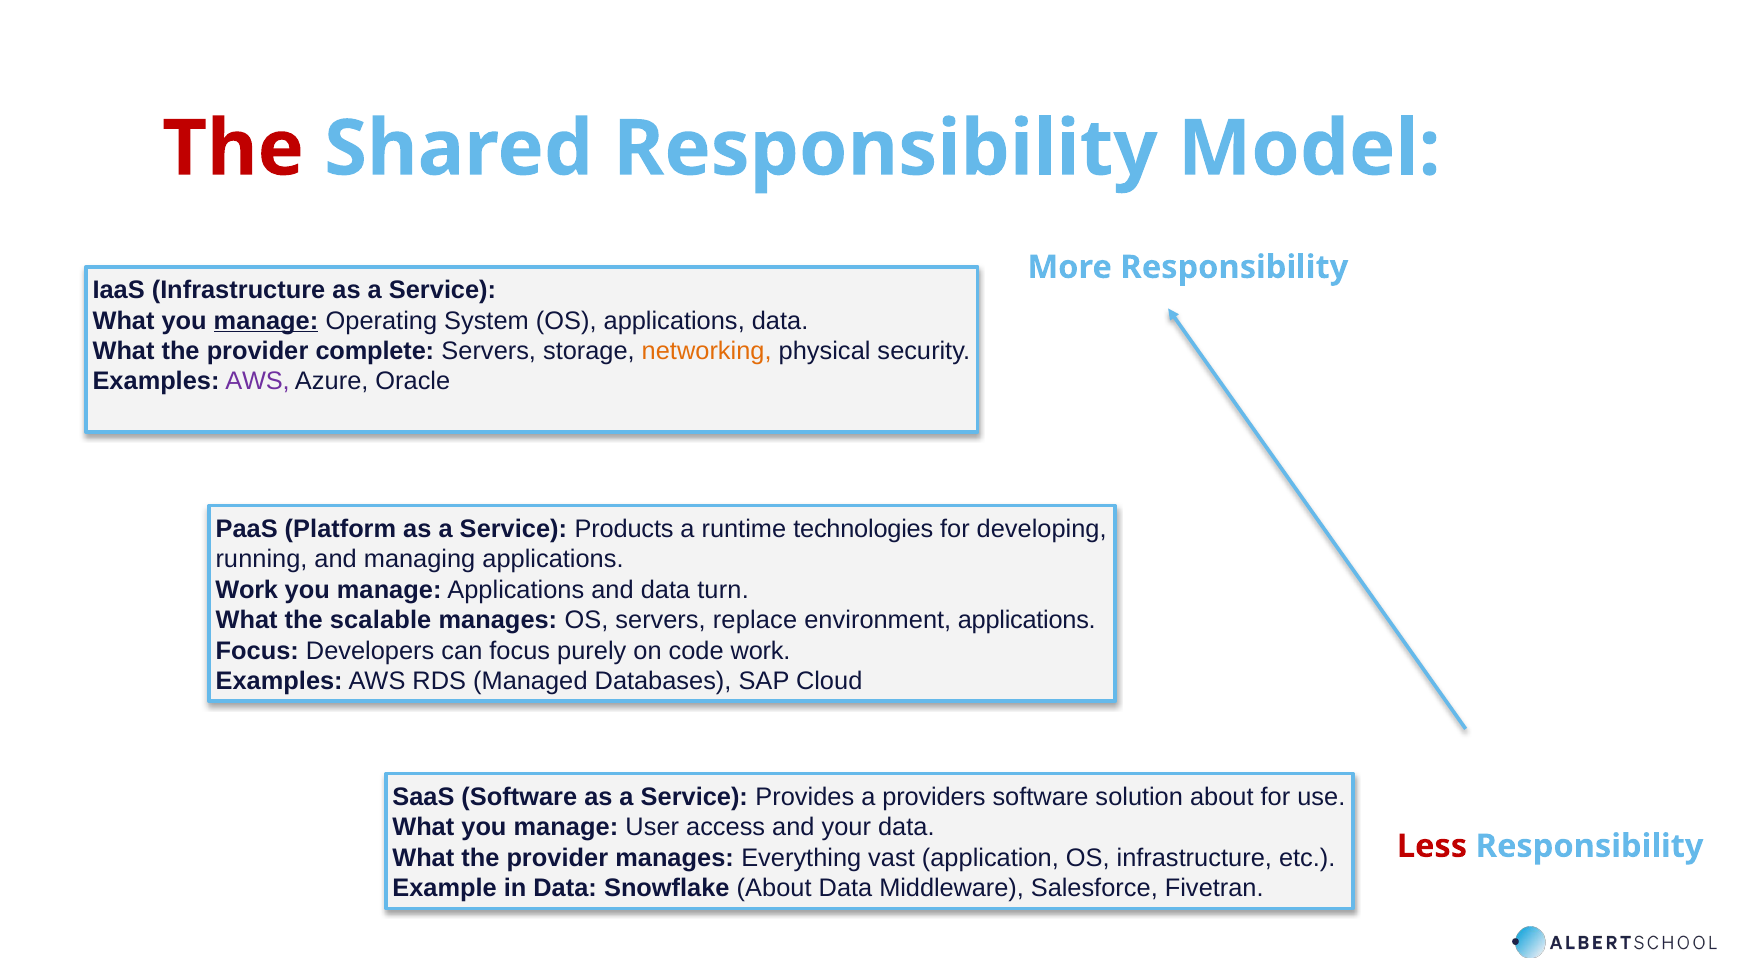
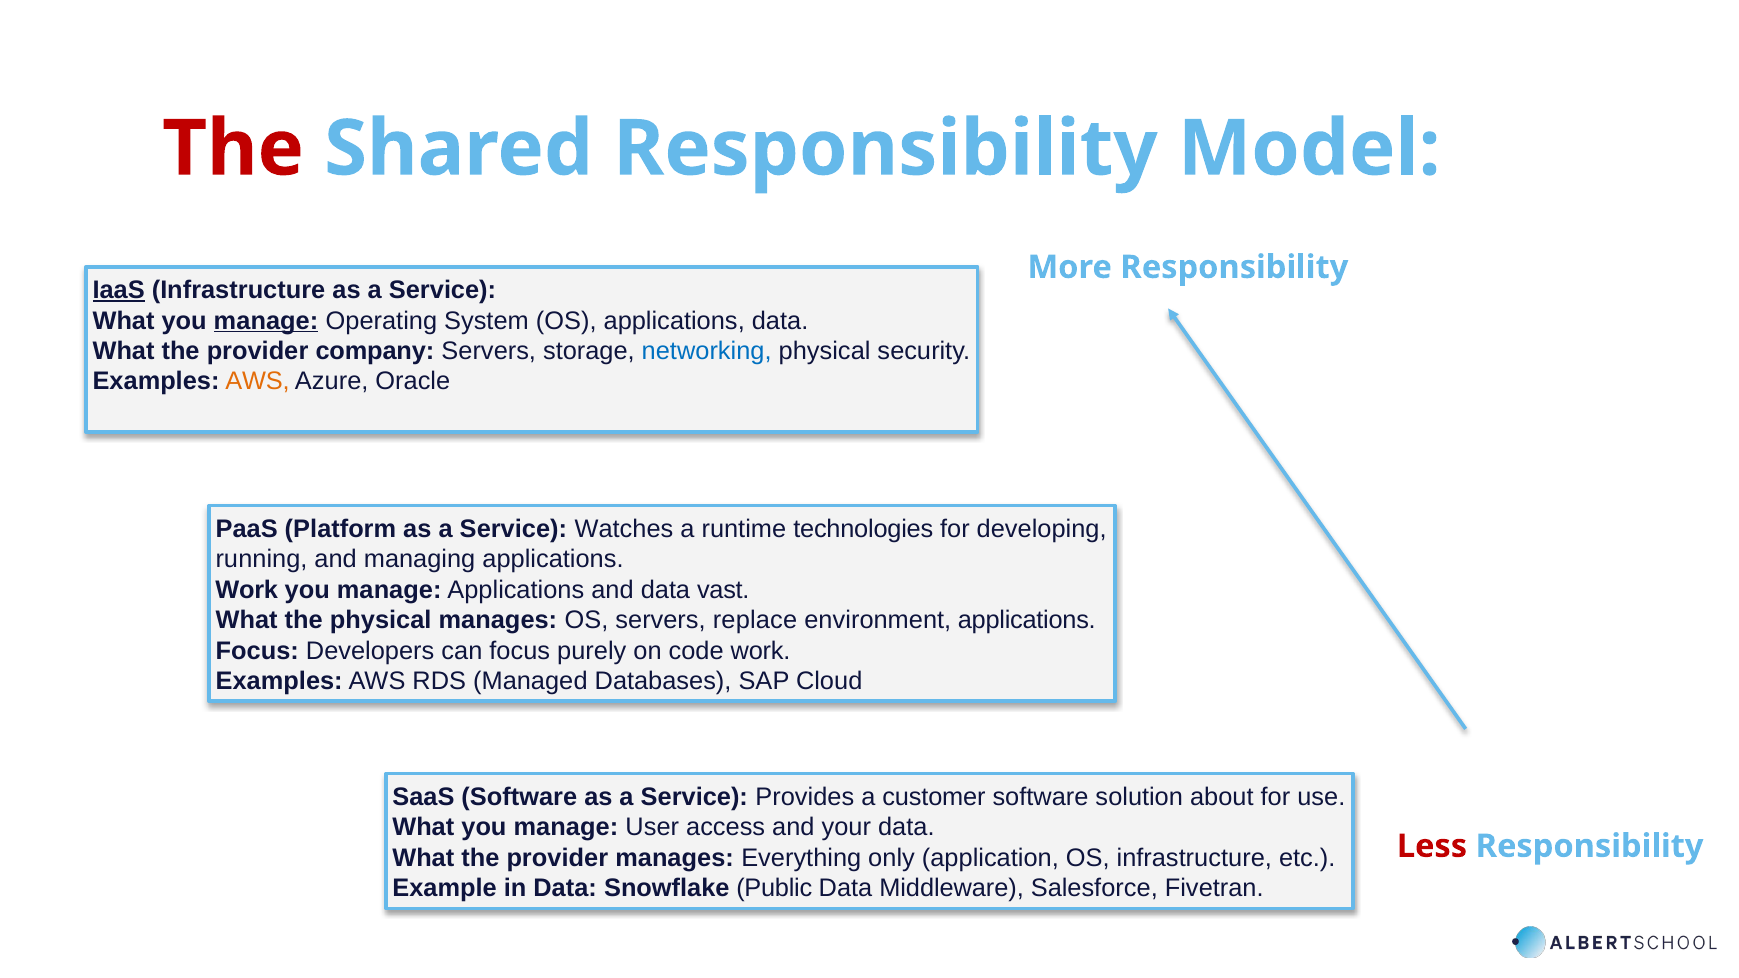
IaaS underline: none -> present (119, 290)
complete: complete -> company (375, 351)
networking colour: orange -> blue (707, 351)
AWS colour: purple -> orange (257, 382)
Products: Products -> Watches (624, 529)
turn: turn -> vast (723, 590)
the scalable: scalable -> physical (381, 621)
providers: providers -> customer (934, 797)
vast: vast -> only (892, 858)
Snowflake About: About -> Public (774, 889)
